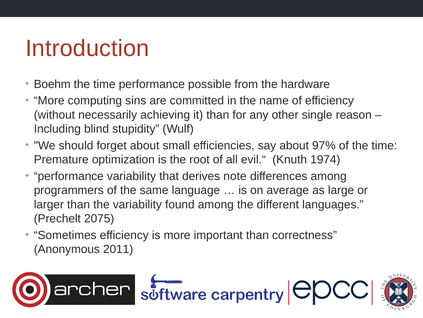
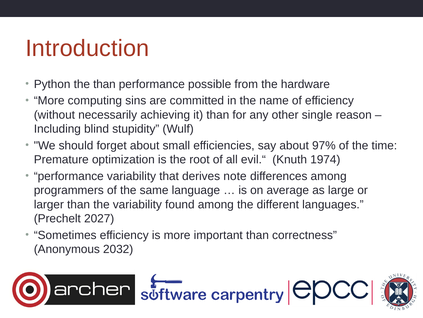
Boehm: Boehm -> Python (52, 84)
time: time -> than (104, 84)
2075: 2075 -> 2027 (99, 218)
2011: 2011 -> 2032 (118, 249)
